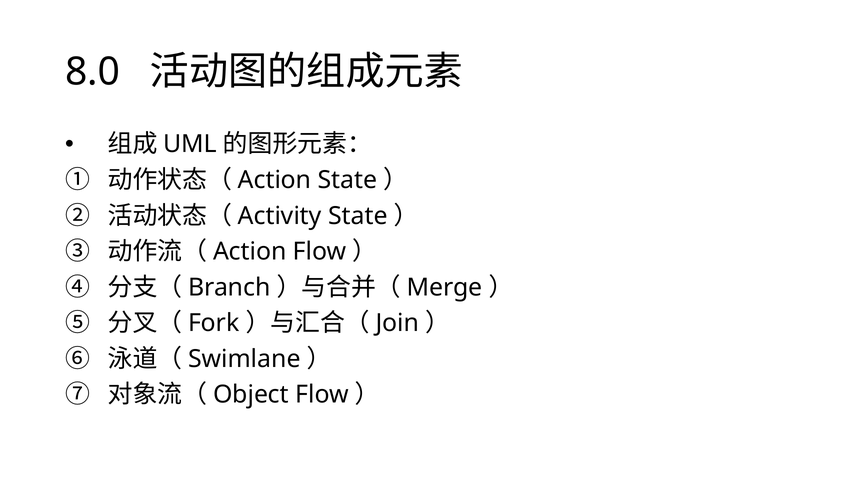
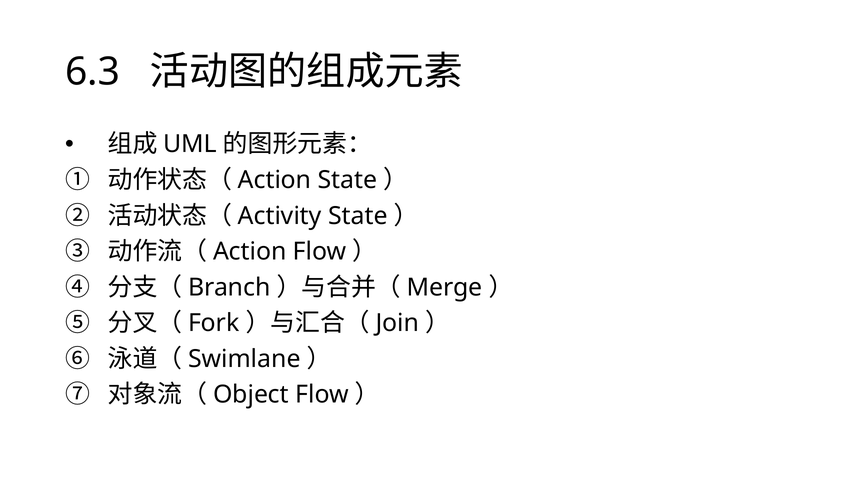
8.0: 8.0 -> 6.3 (93, 72)
